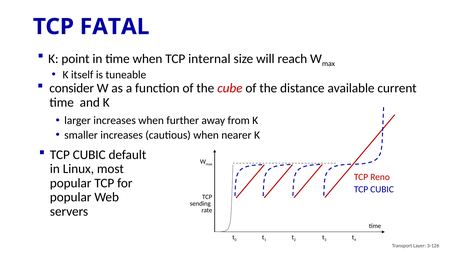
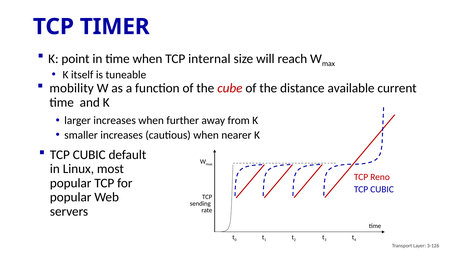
FATAL: FATAL -> TIMER (115, 27)
consider: consider -> mobility (72, 88)
